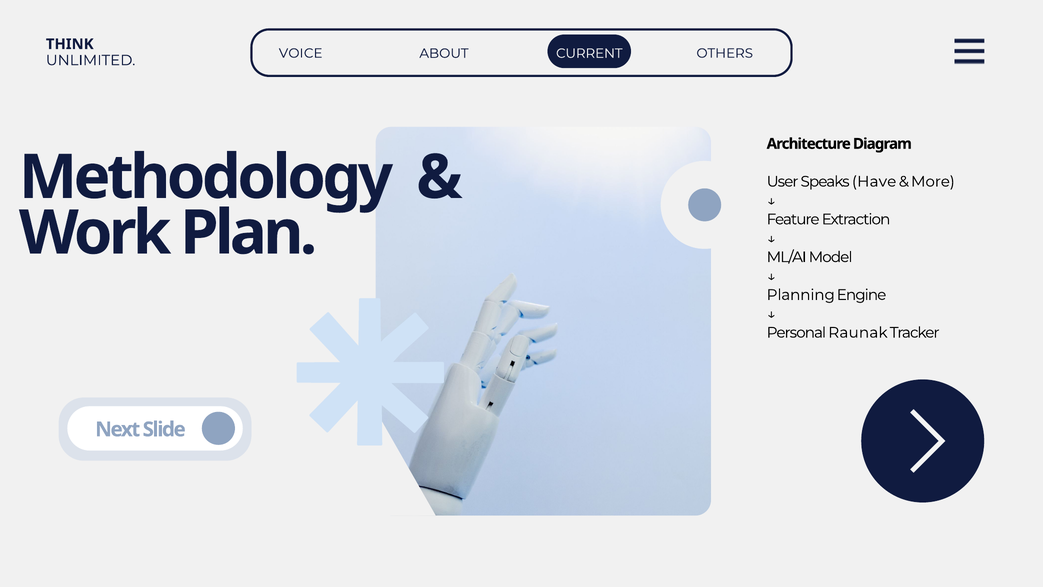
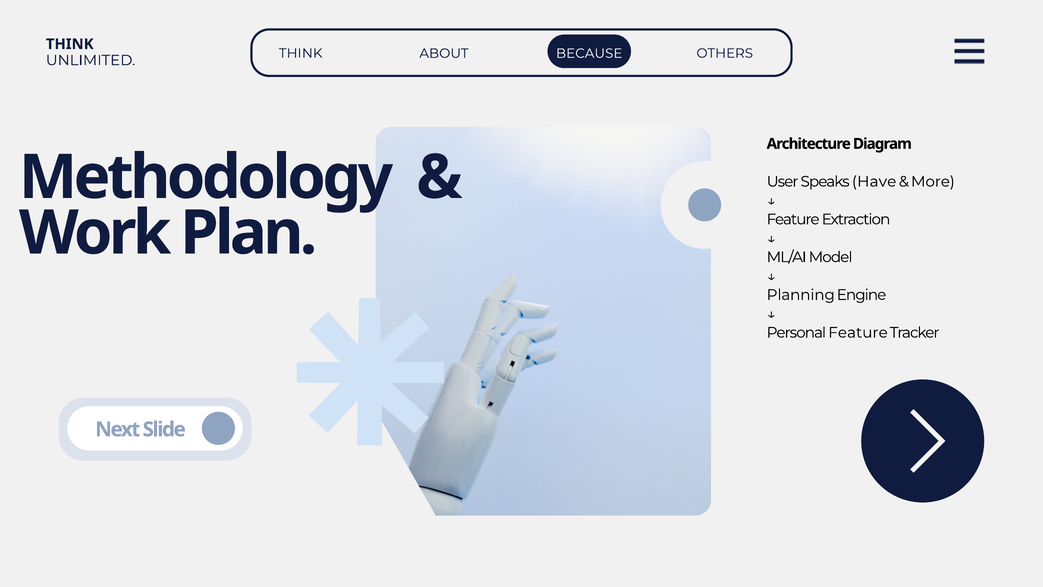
VOICE: VOICE -> THINK (301, 53)
CURRENT: CURRENT -> BECAUSE (589, 53)
Personal Raunak: Raunak -> Feature (858, 332)
